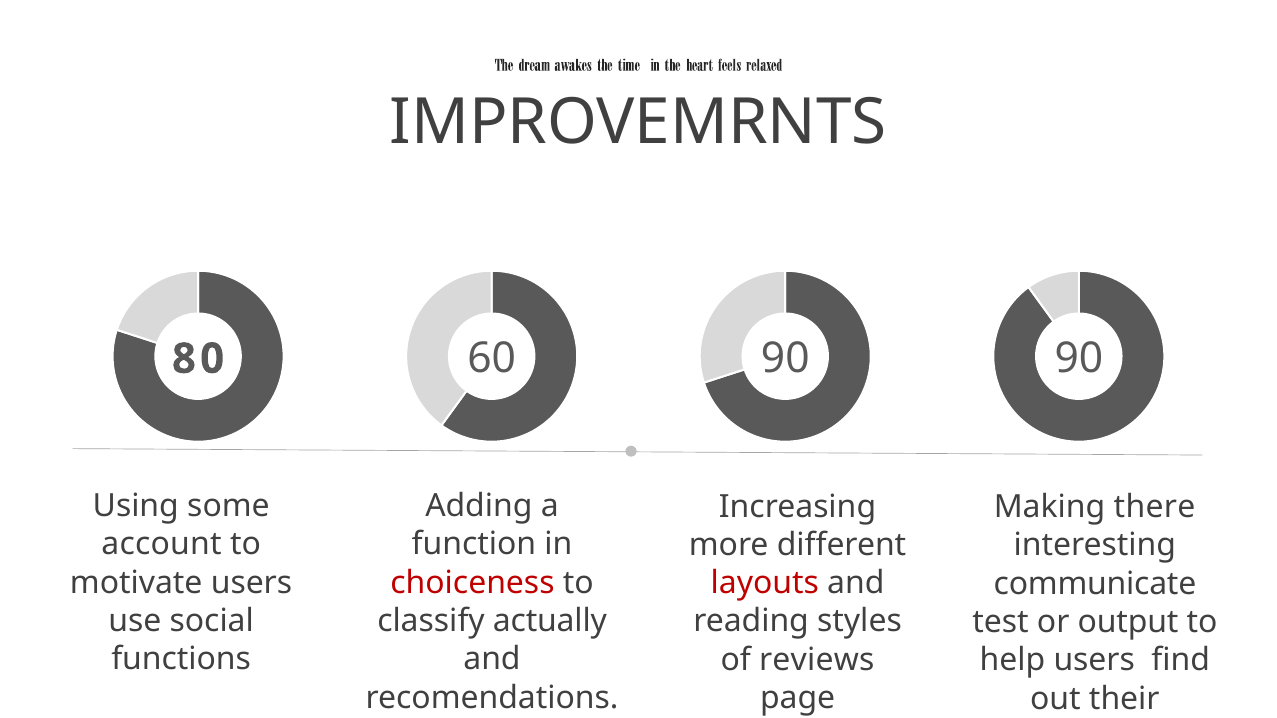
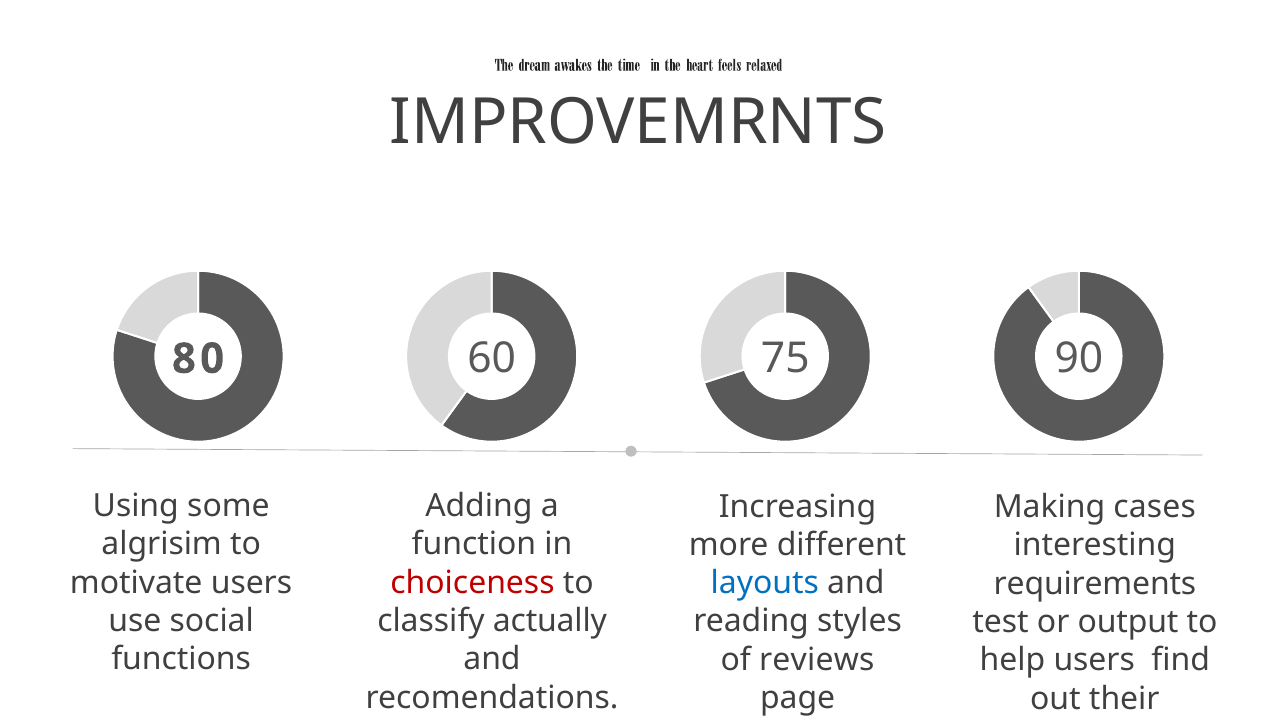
60 90: 90 -> 75 (785, 359)
there: there -> cases (1155, 507)
account: account -> algrisim (162, 545)
layouts colour: red -> blue (765, 583)
communicate: communicate -> requirements (1095, 584)
